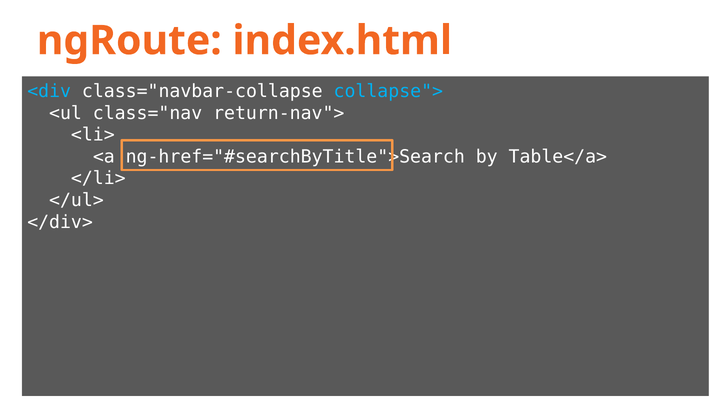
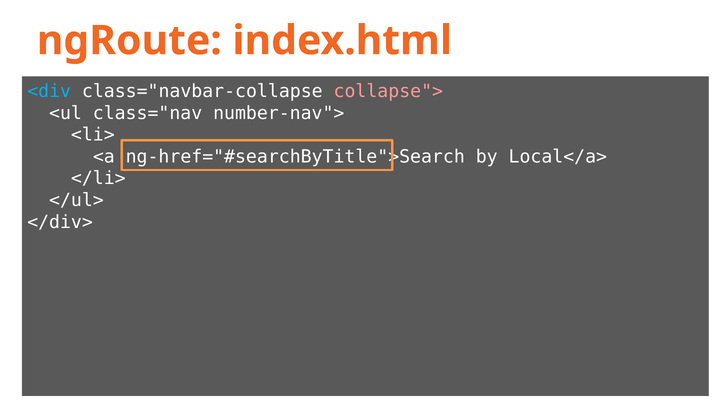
collapse"> colour: light blue -> pink (388, 91)
return-nav">: return-nav"> -> number-nav"> (279, 113)
Table</a>: Table</a> -> Local</a> (558, 157)
